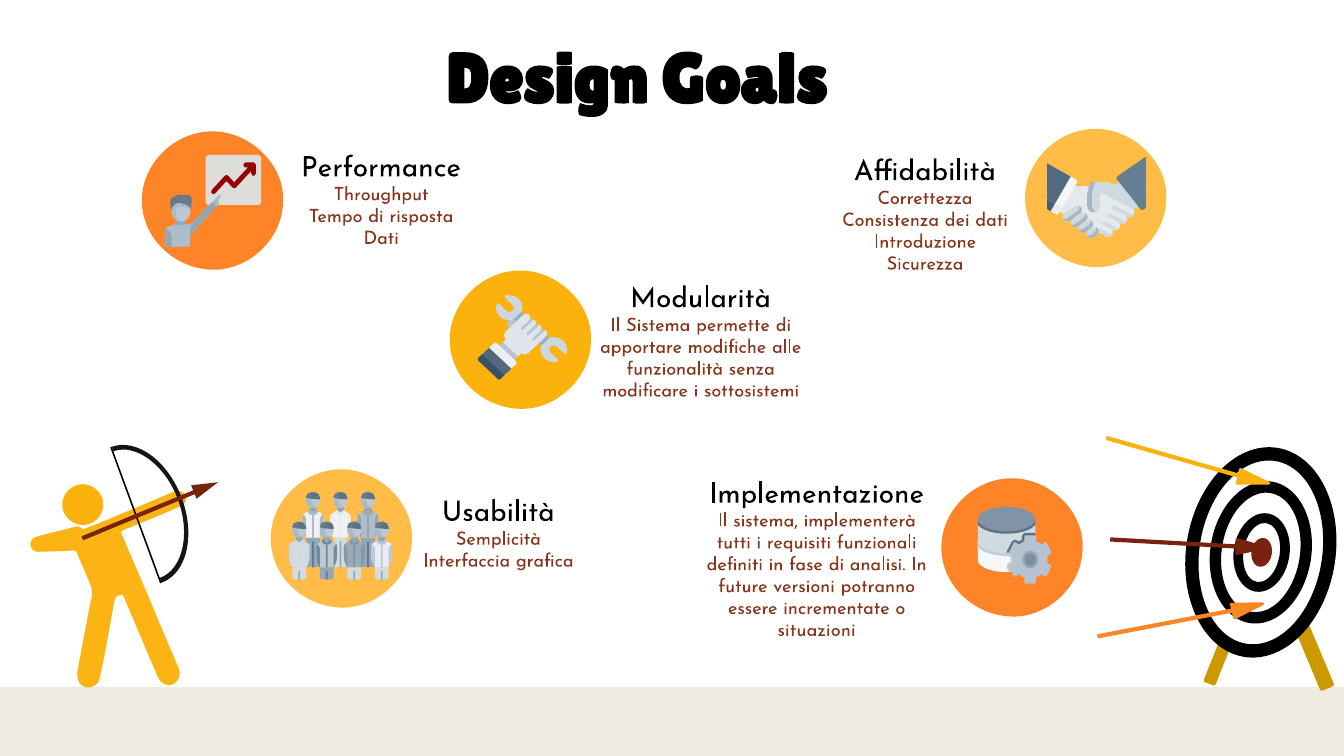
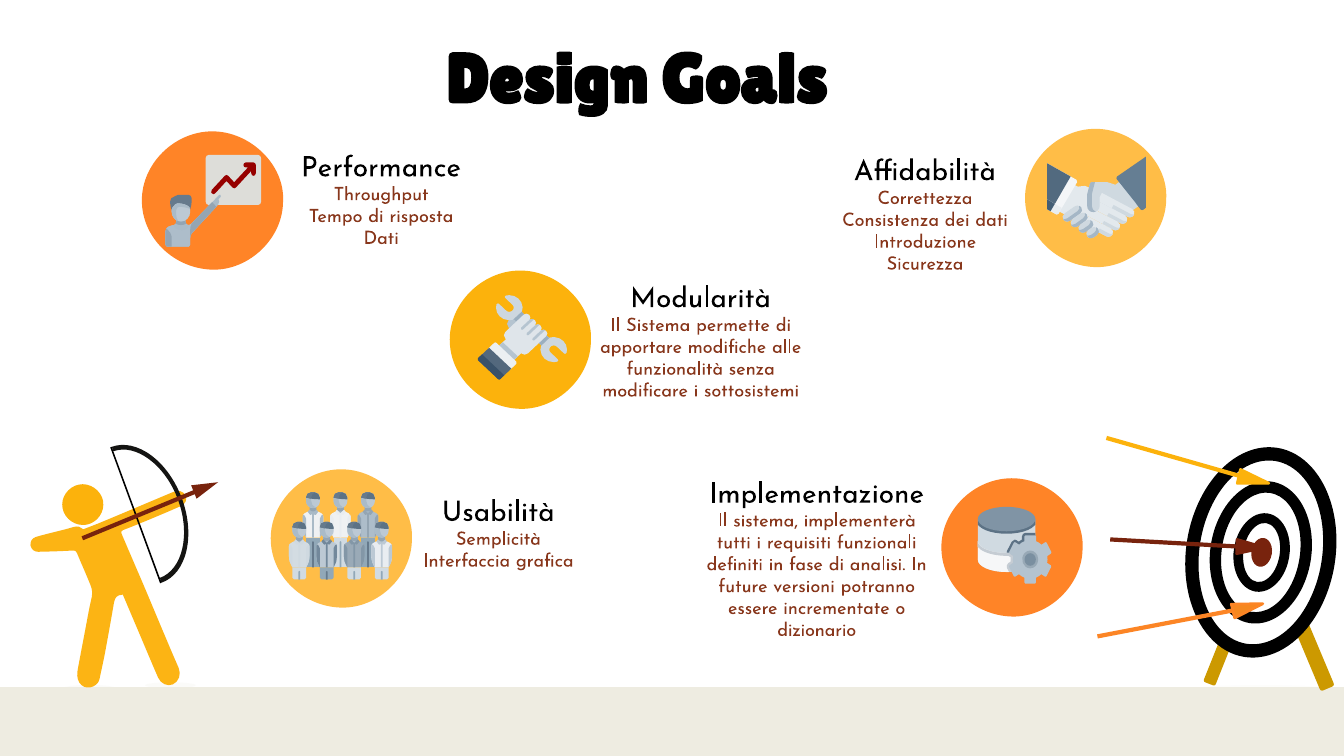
situazioni: situazioni -> dizionario (817, 630)
